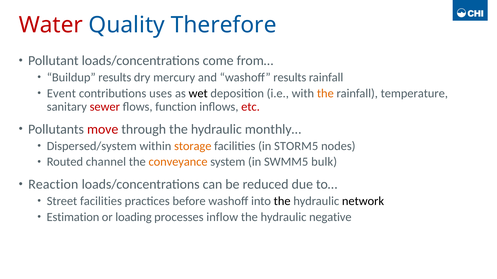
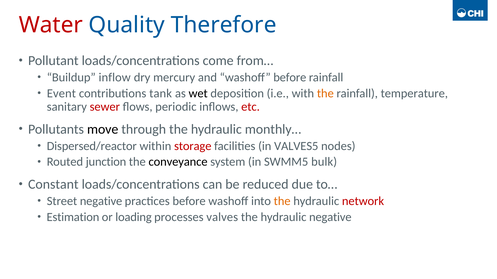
Buildup results: results -> inflow (115, 78)
washoff results: results -> before (290, 78)
uses: uses -> tank (161, 94)
function: function -> periodic (176, 107)
move colour: red -> black (103, 129)
Dispersed/system: Dispersed/system -> Dispersed/reactor (92, 146)
storage colour: orange -> red (193, 146)
STORM5: STORM5 -> VALVES5 (296, 146)
channel: channel -> junction (106, 162)
conveyance colour: orange -> black (178, 162)
Reaction: Reaction -> Constant (53, 185)
Street facilities: facilities -> negative (101, 201)
the colour: black -> orange (282, 201)
network colour: black -> red (363, 201)
inflow: inflow -> valves (222, 217)
